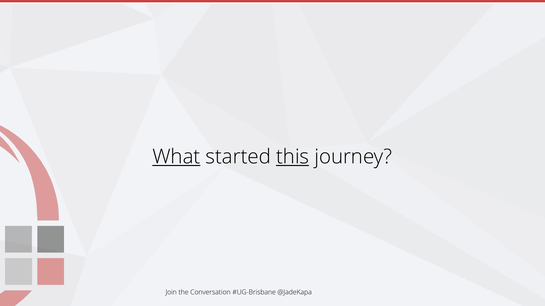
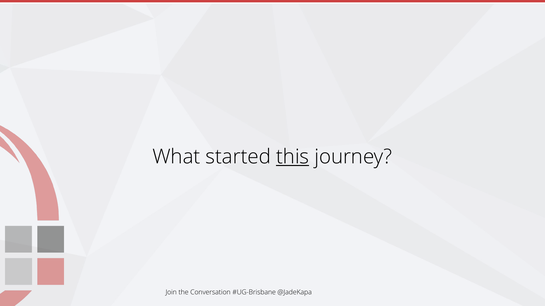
What underline: present -> none (176, 157)
